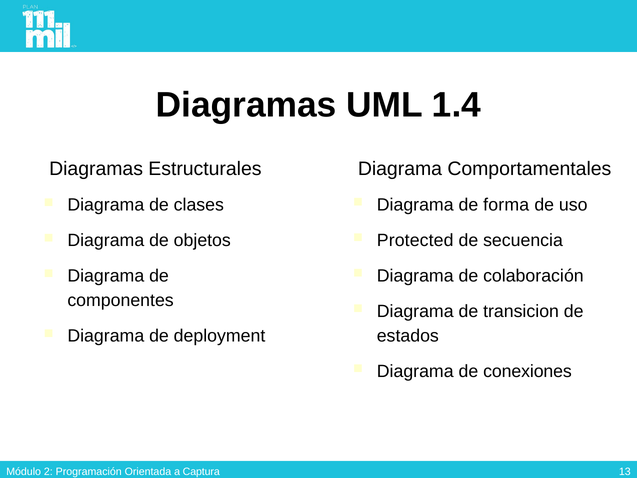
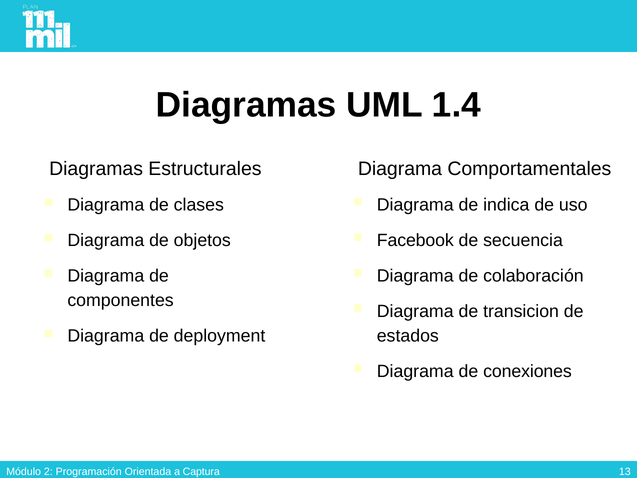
forma: forma -> indica (506, 205)
Protected: Protected -> Facebook (415, 240)
